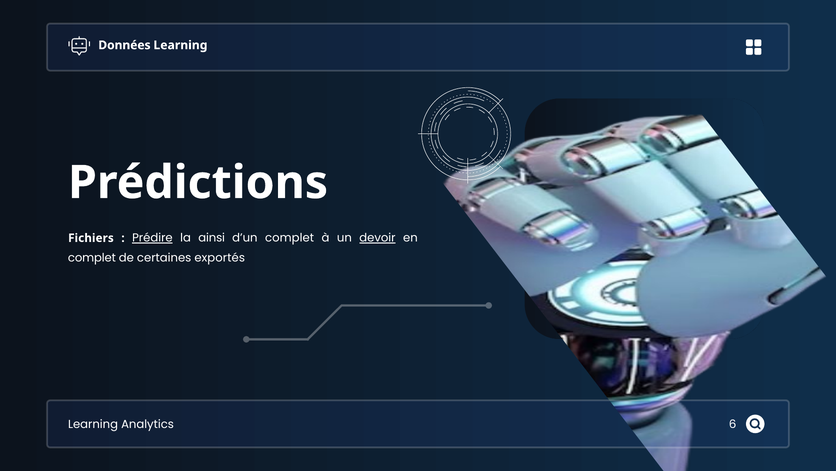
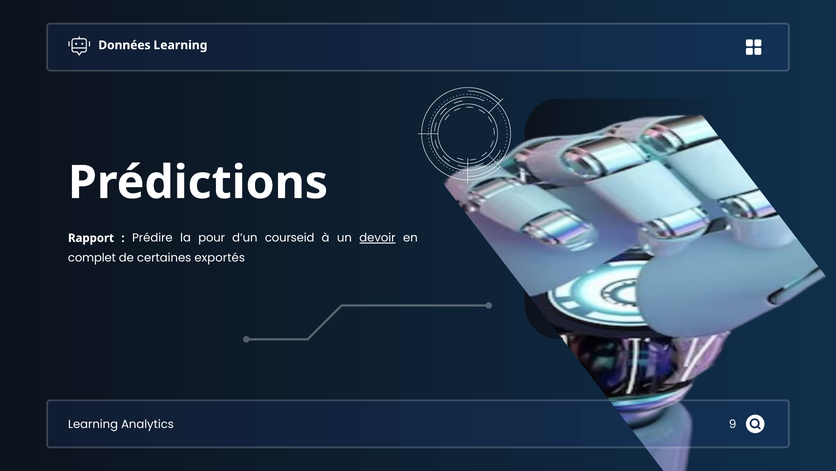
Fichiers: Fichiers -> Rapport (91, 238)
Prédire underline: present -> none (152, 238)
ainsi: ainsi -> pour (212, 238)
d’un complet: complet -> courseid (290, 238)
6: 6 -> 9 (733, 424)
